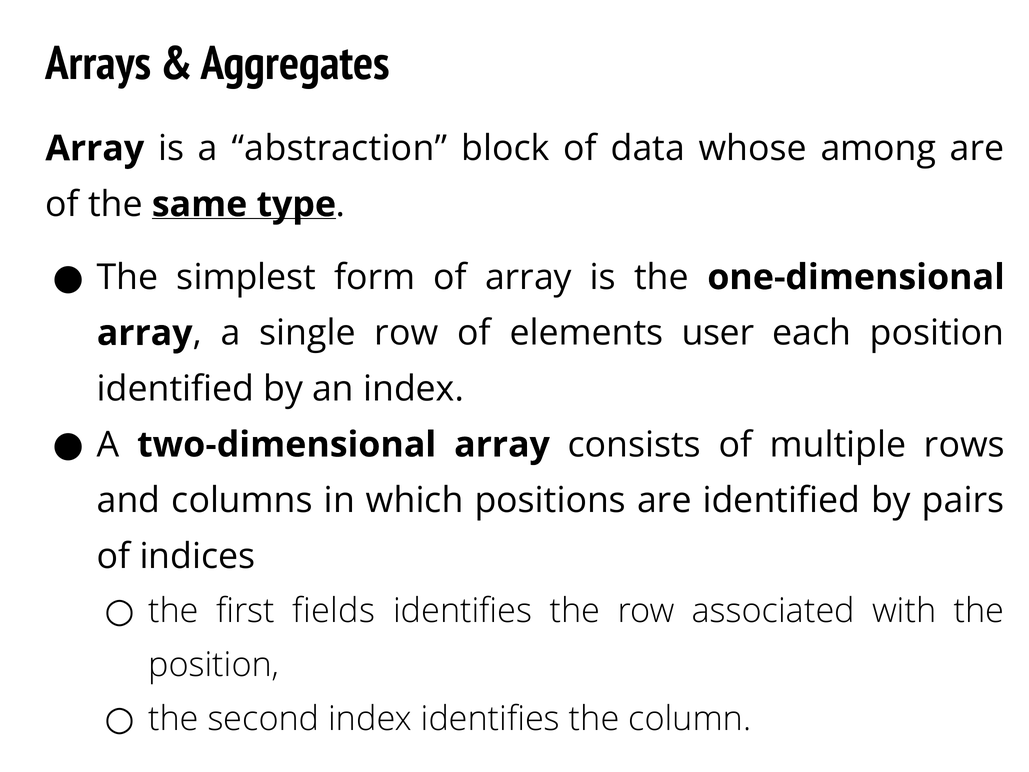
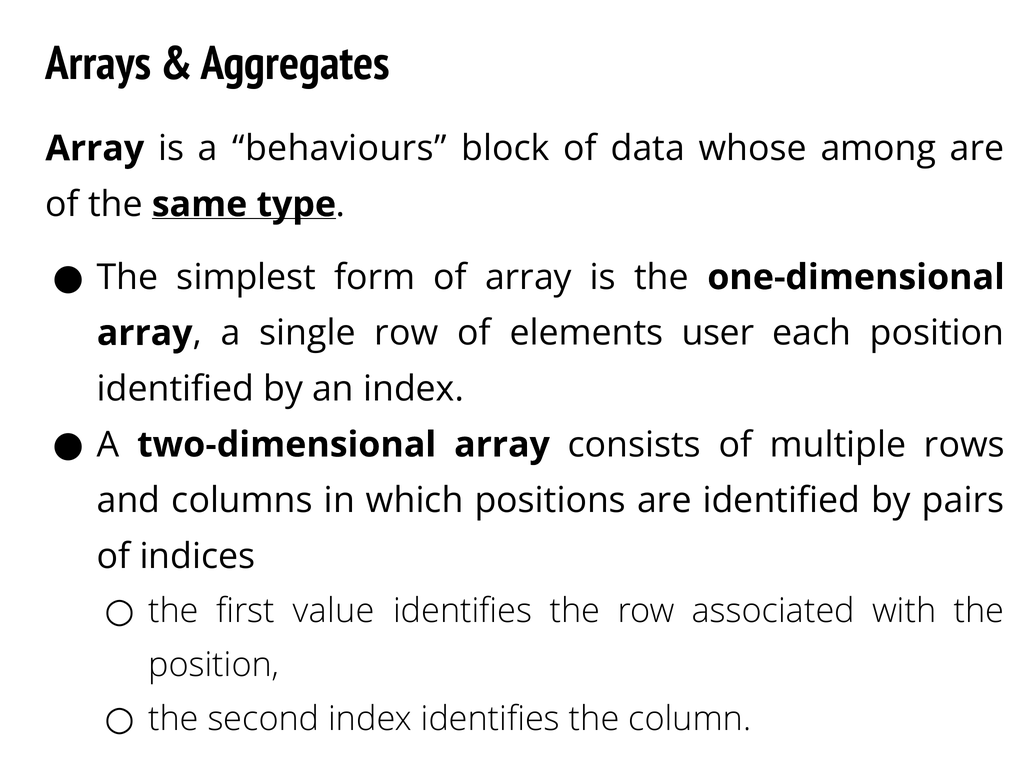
abstraction: abstraction -> behaviours (339, 149)
fields: fields -> value (334, 611)
